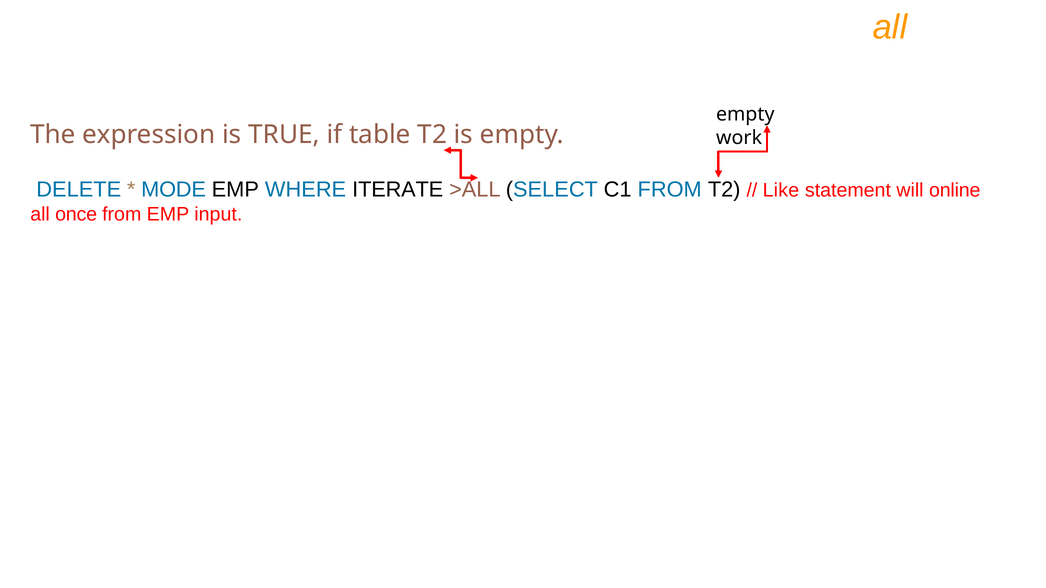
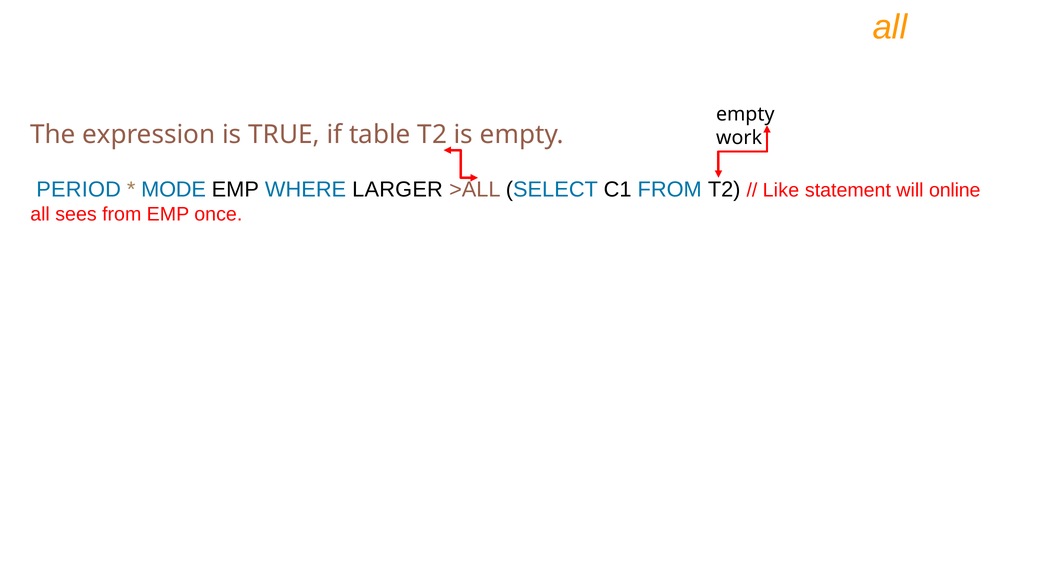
DELETE: DELETE -> PERIOD (79, 190)
ITERATE: ITERATE -> LARGER (398, 190)
once: once -> sees (76, 214)
input: input -> once (218, 214)
